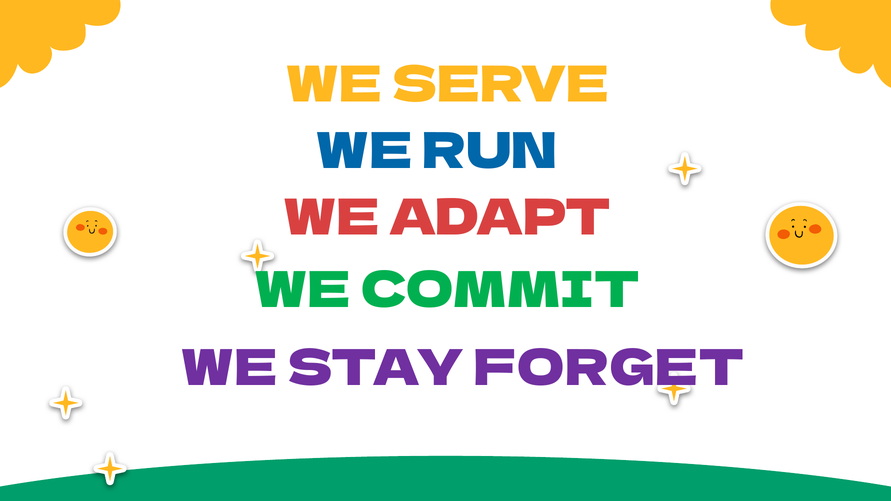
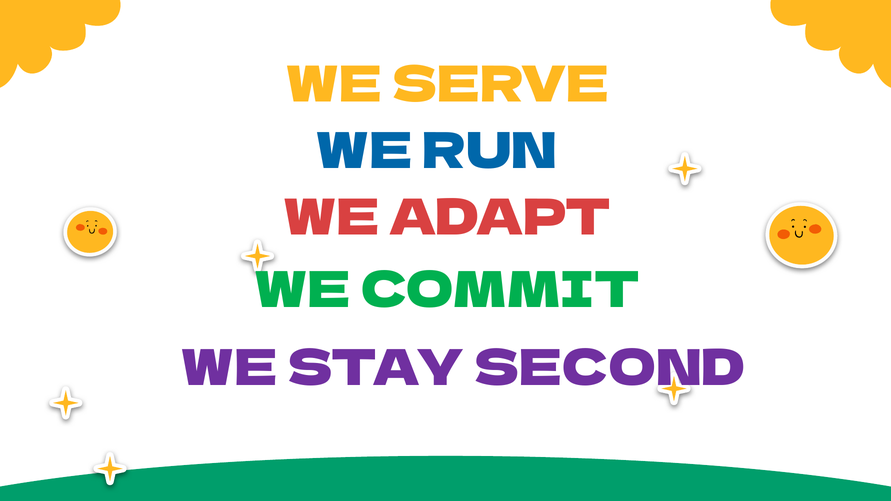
FORGET: FORGET -> SECOND (610, 369)
